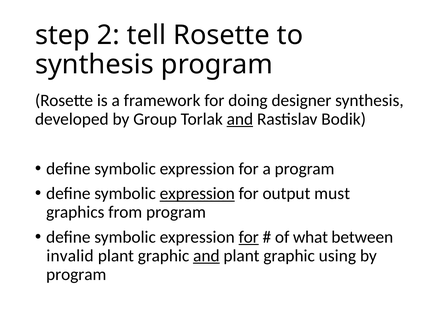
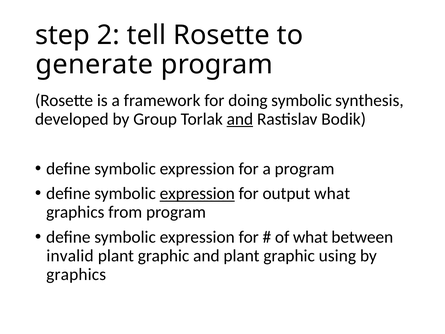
synthesis: synthesis -> generate (94, 65)
doing designer: designer -> symbolic (301, 100)
output must: must -> what (332, 193)
for underline: present -> none (249, 237)
and underline: present -> none (206, 256)
program: program -> graphics (76, 274)
